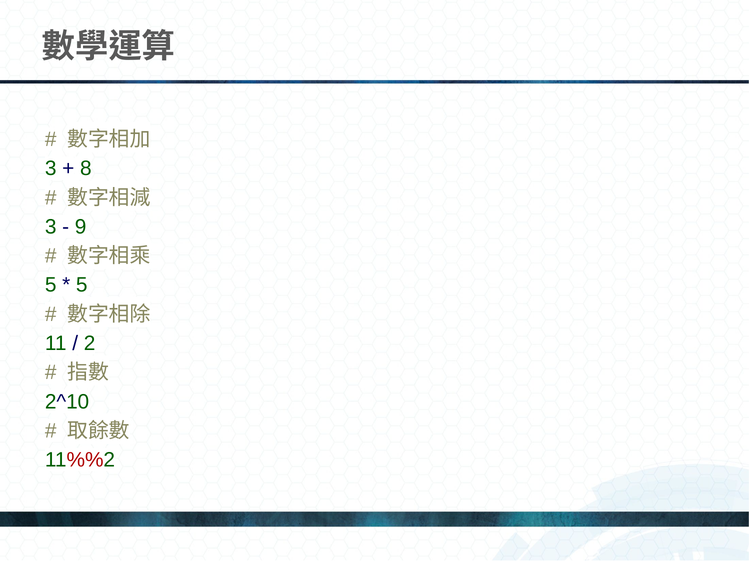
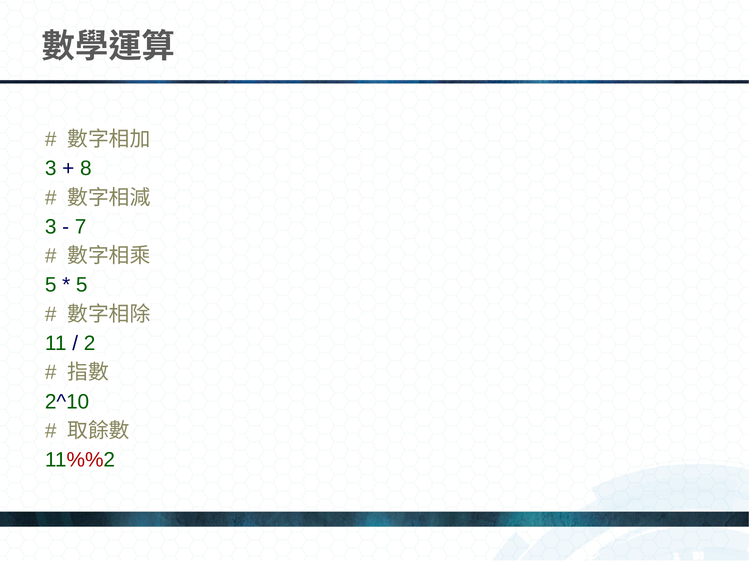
9: 9 -> 7 (81, 227)
